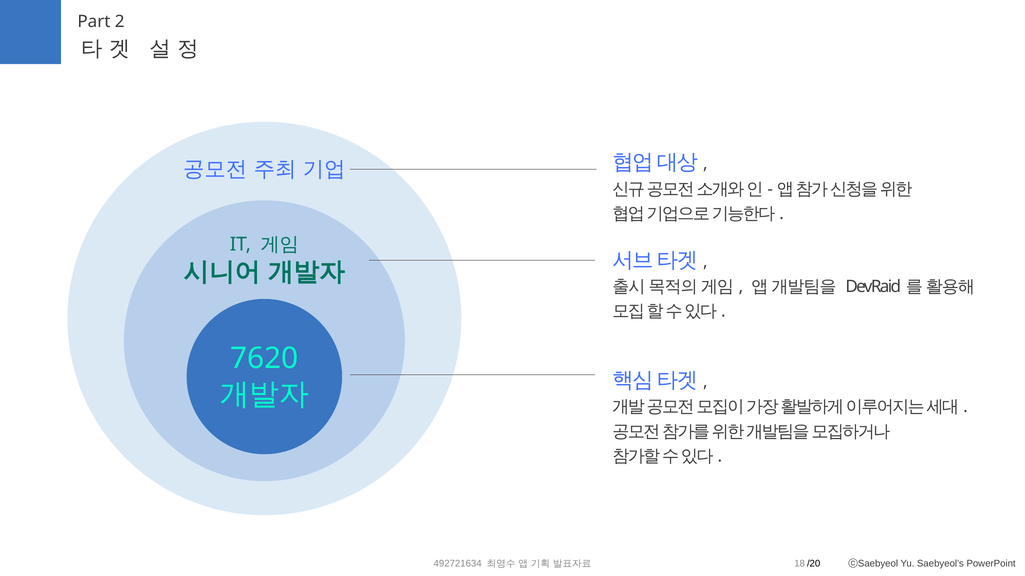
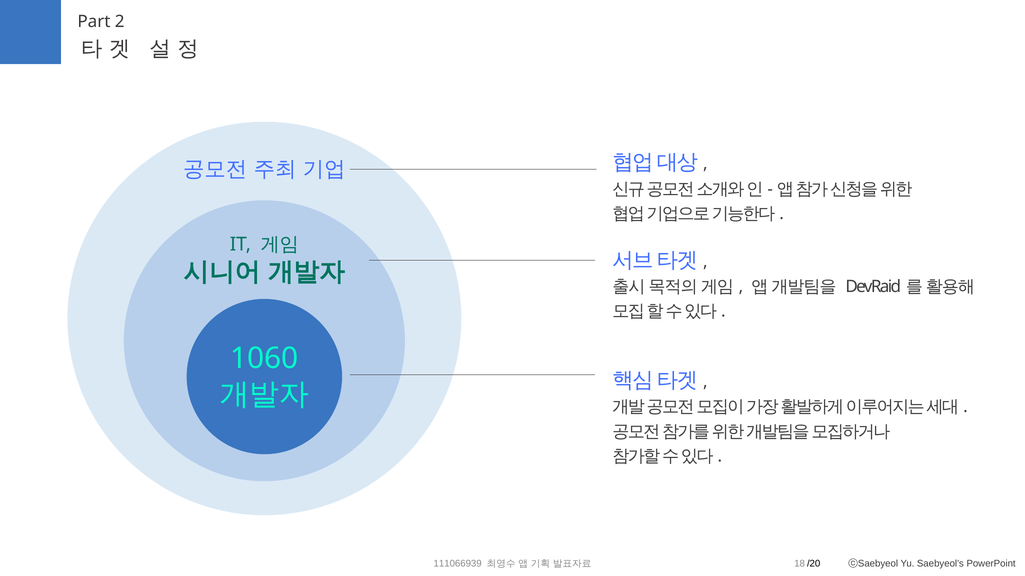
7620: 7620 -> 1060 (264, 359)
492721634: 492721634 -> 111066939 (458, 564)
